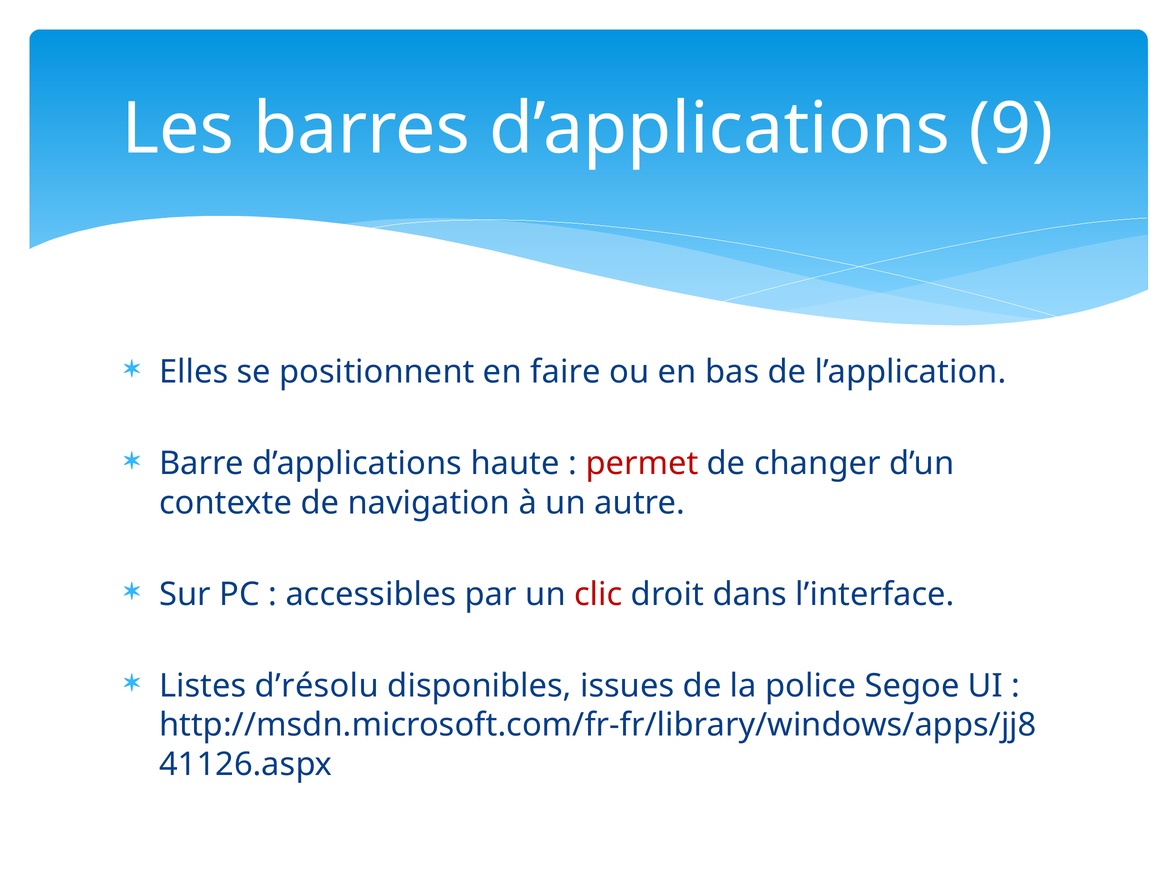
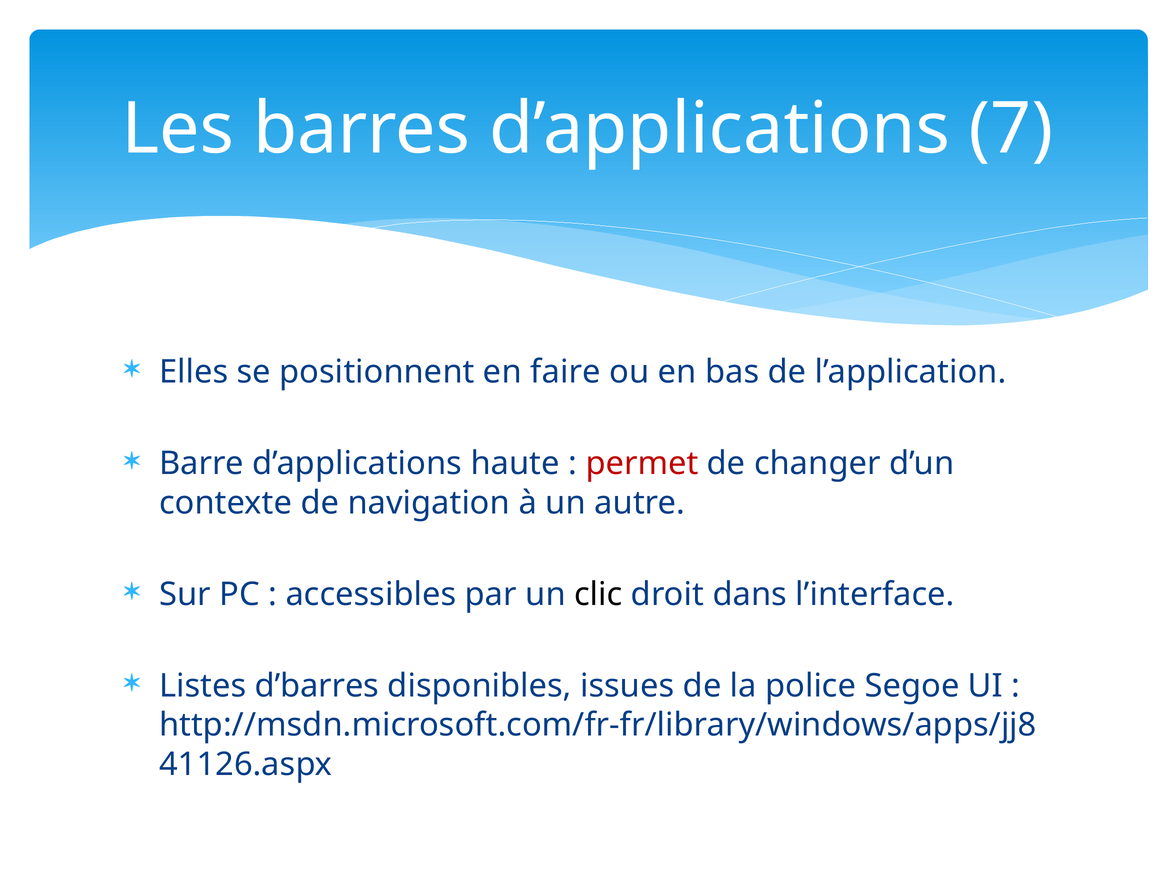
9: 9 -> 7 (1011, 129)
clic colour: red -> black (598, 594)
d’résolu: d’résolu -> d’barres (317, 686)
